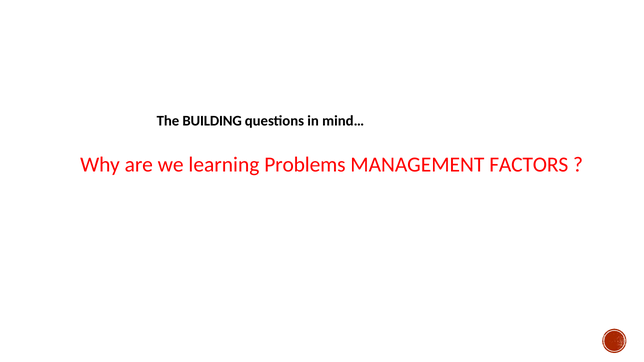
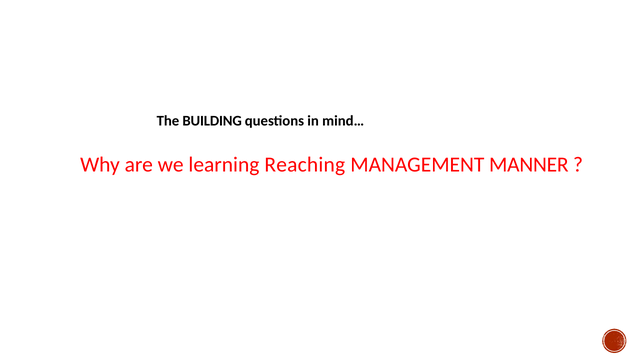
Problems: Problems -> Reaching (305, 165)
FACTORS: FACTORS -> MANNER (529, 165)
